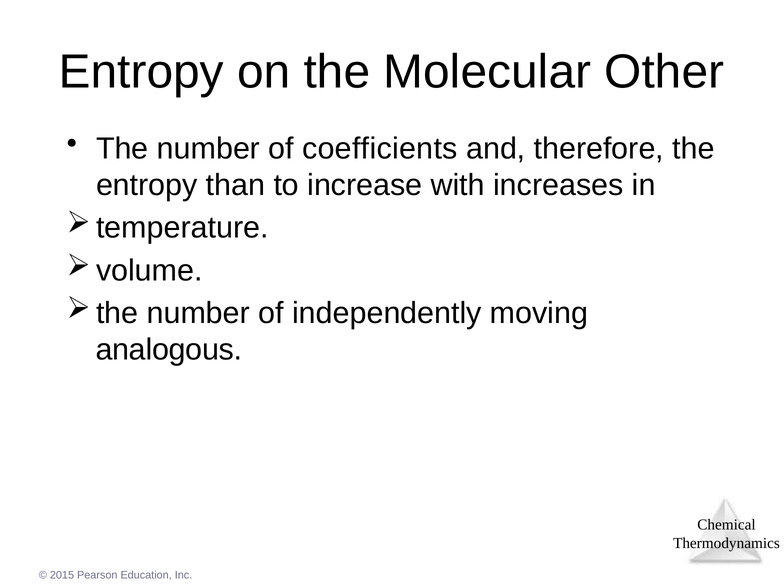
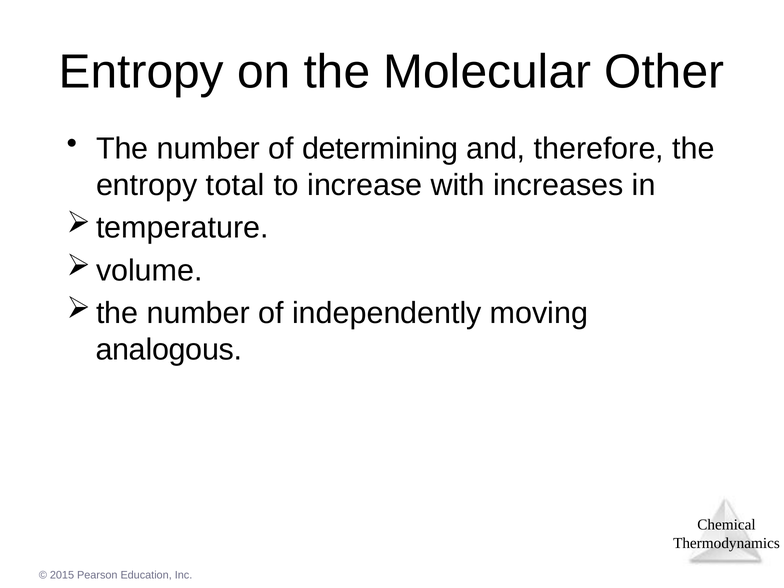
coefficients: coefficients -> determining (380, 148)
than: than -> total (235, 185)
